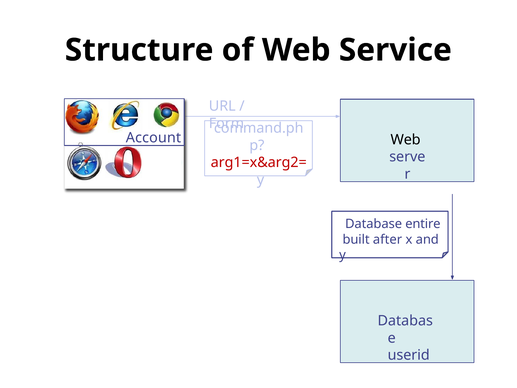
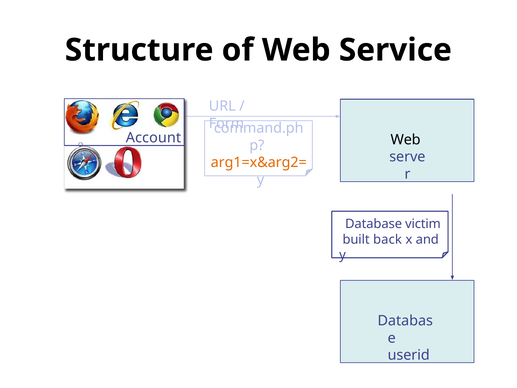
arg1=x&arg2= colour: red -> orange (259, 162)
entire: entire -> victim (423, 224)
after: after -> back (387, 239)
